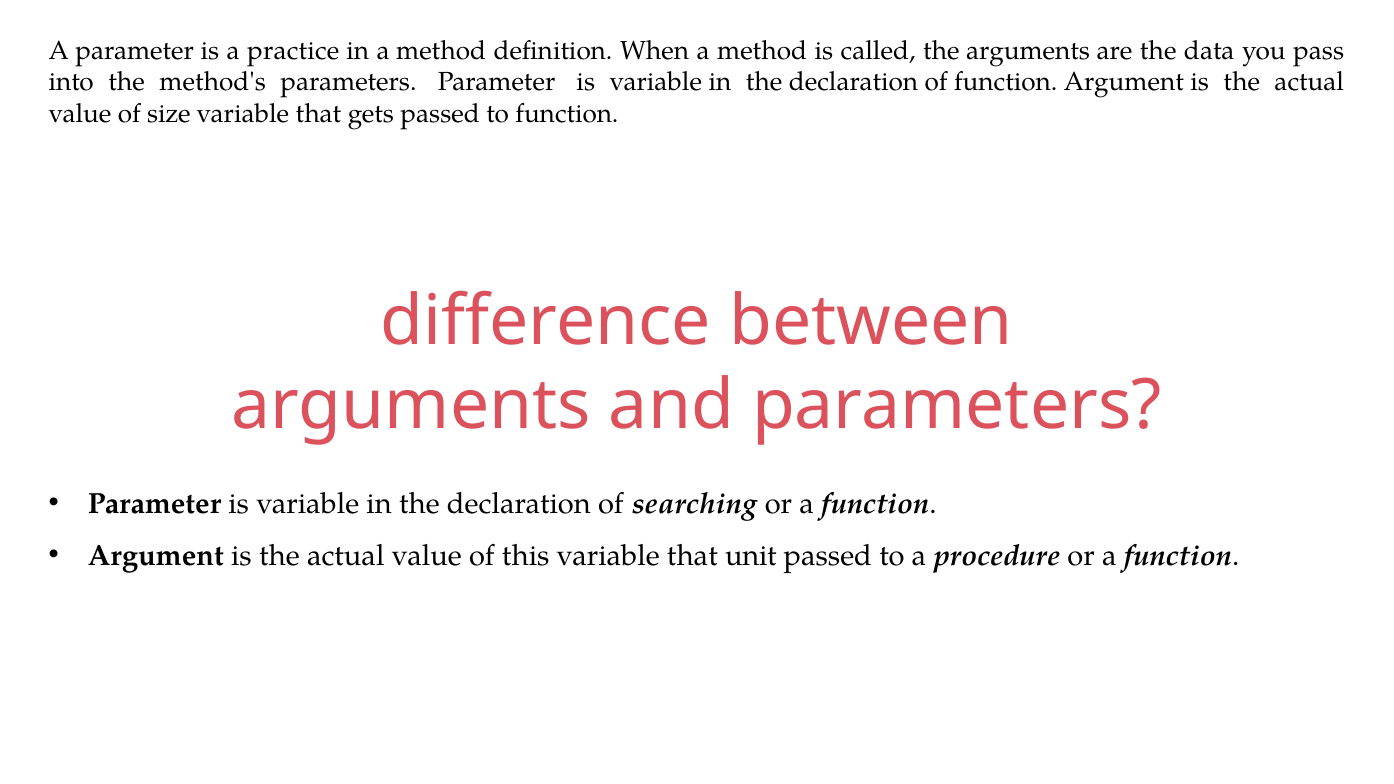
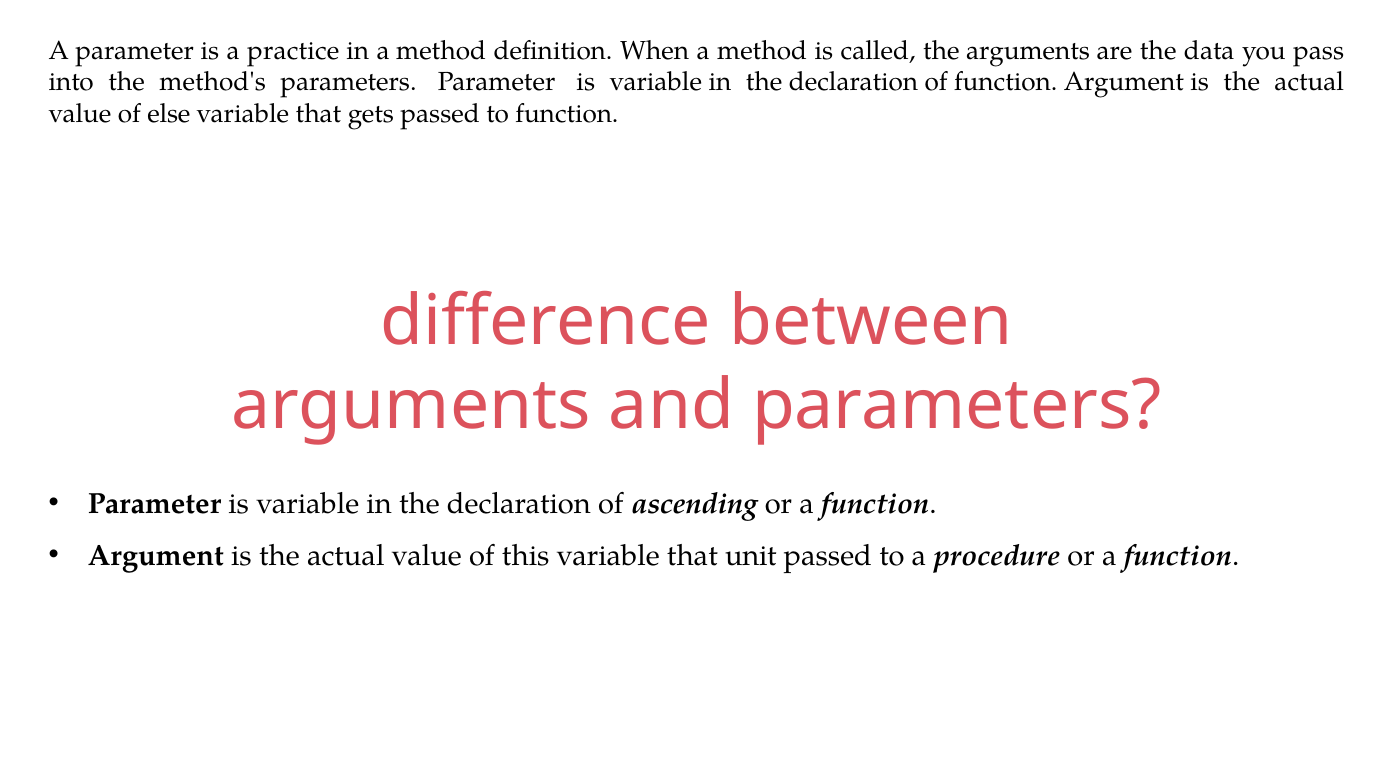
size: size -> else (169, 114)
searching: searching -> ascending (695, 504)
